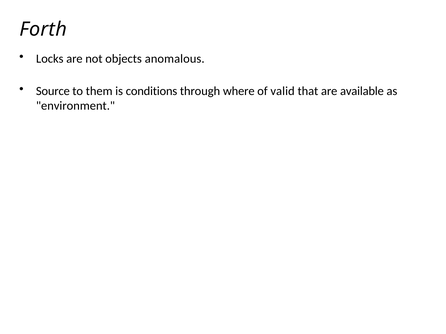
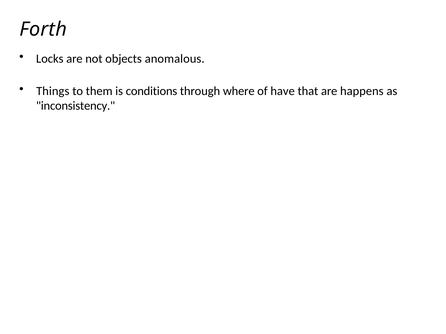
Source: Source -> Things (53, 91)
valid: valid -> have (283, 91)
available: available -> happens (362, 91)
environment: environment -> inconsistency (76, 106)
